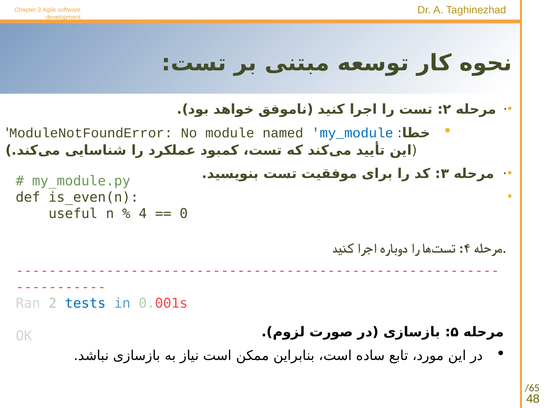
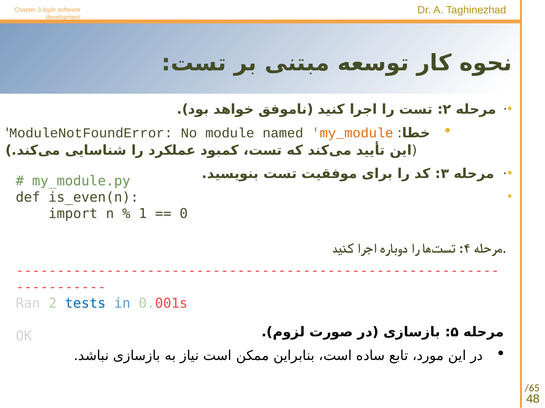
my_module colour: blue -> orange (352, 133)
useful: useful -> import (73, 214)
4: 4 -> 1 (143, 214)
